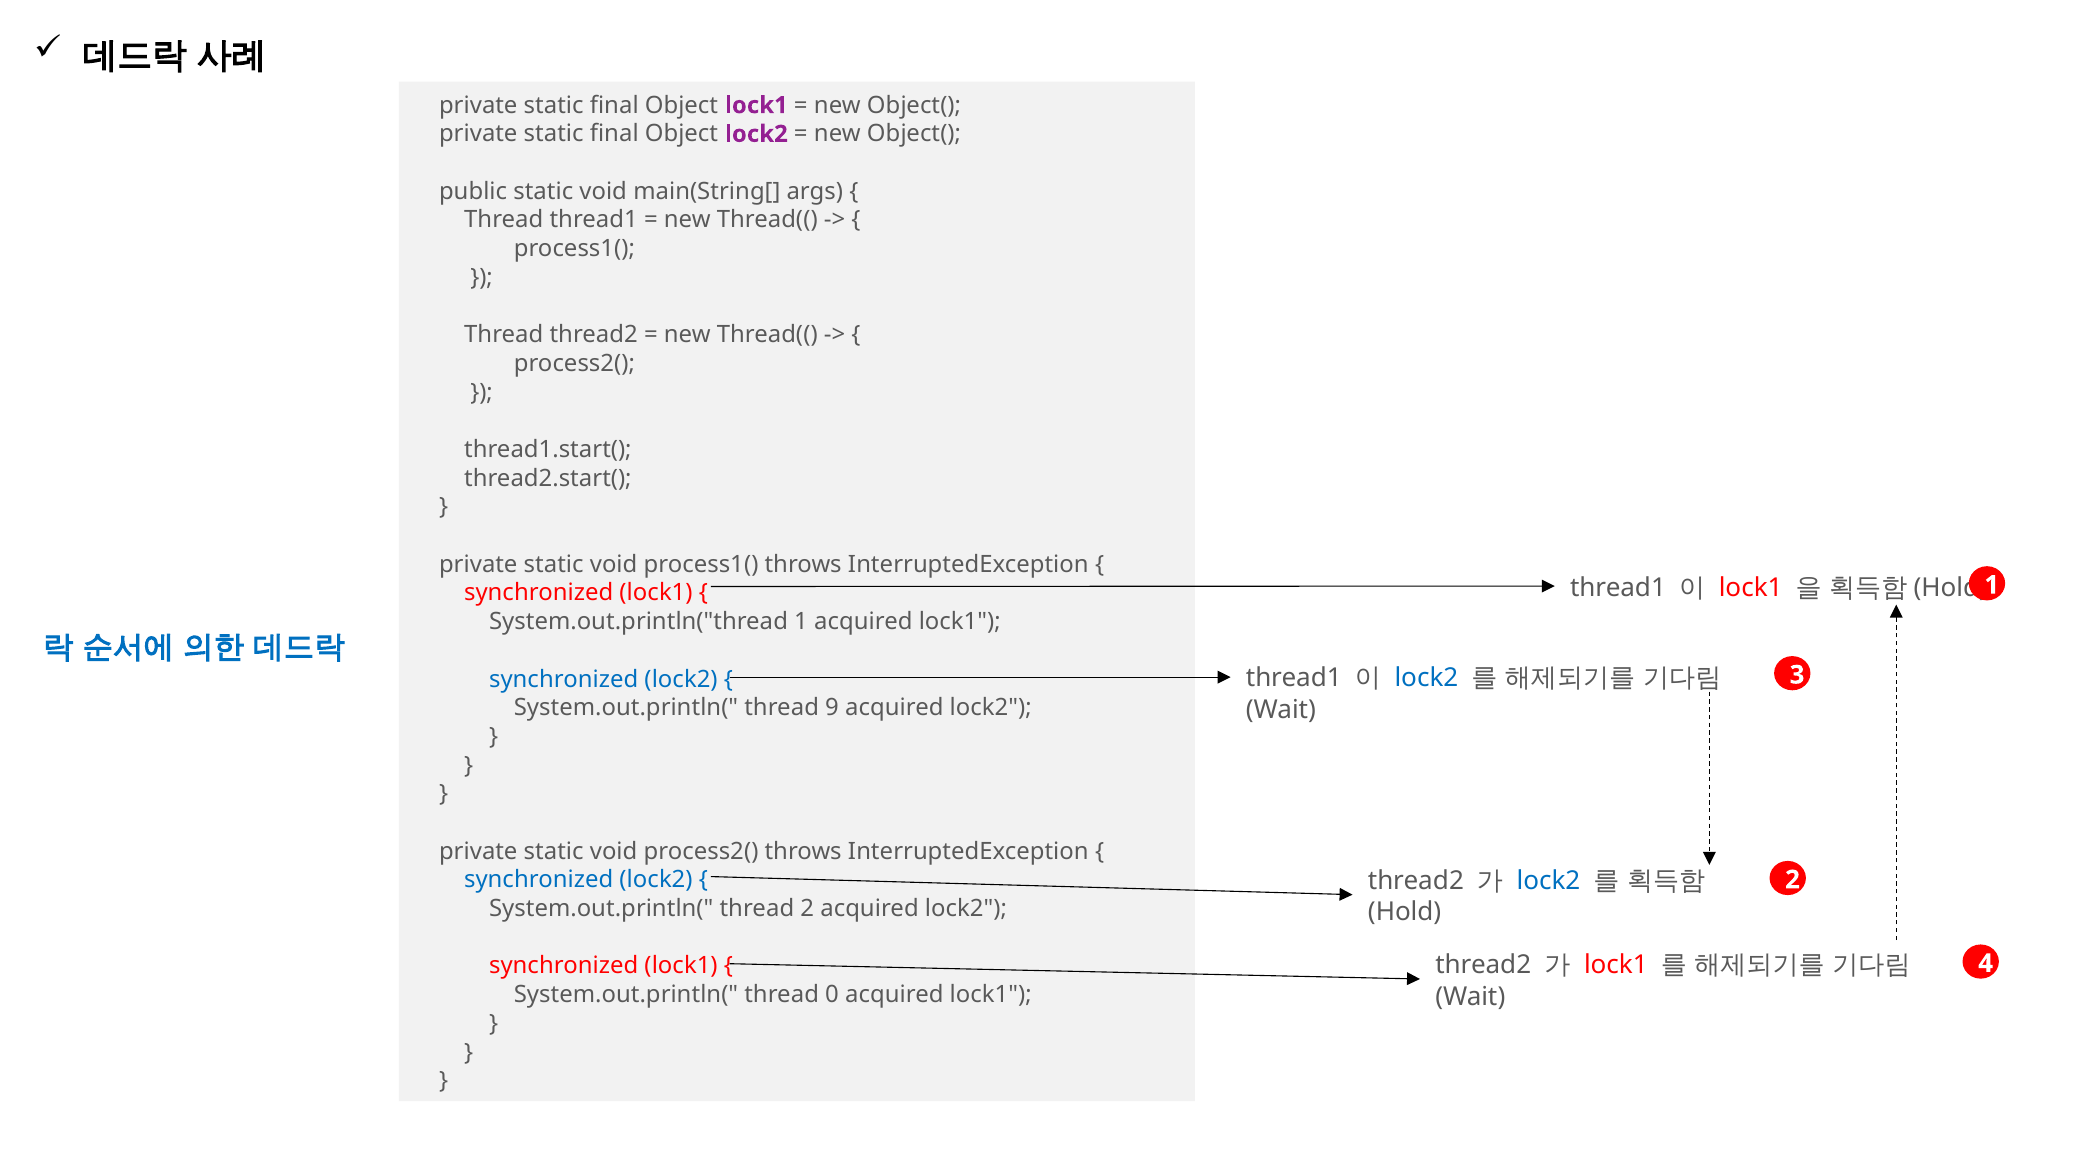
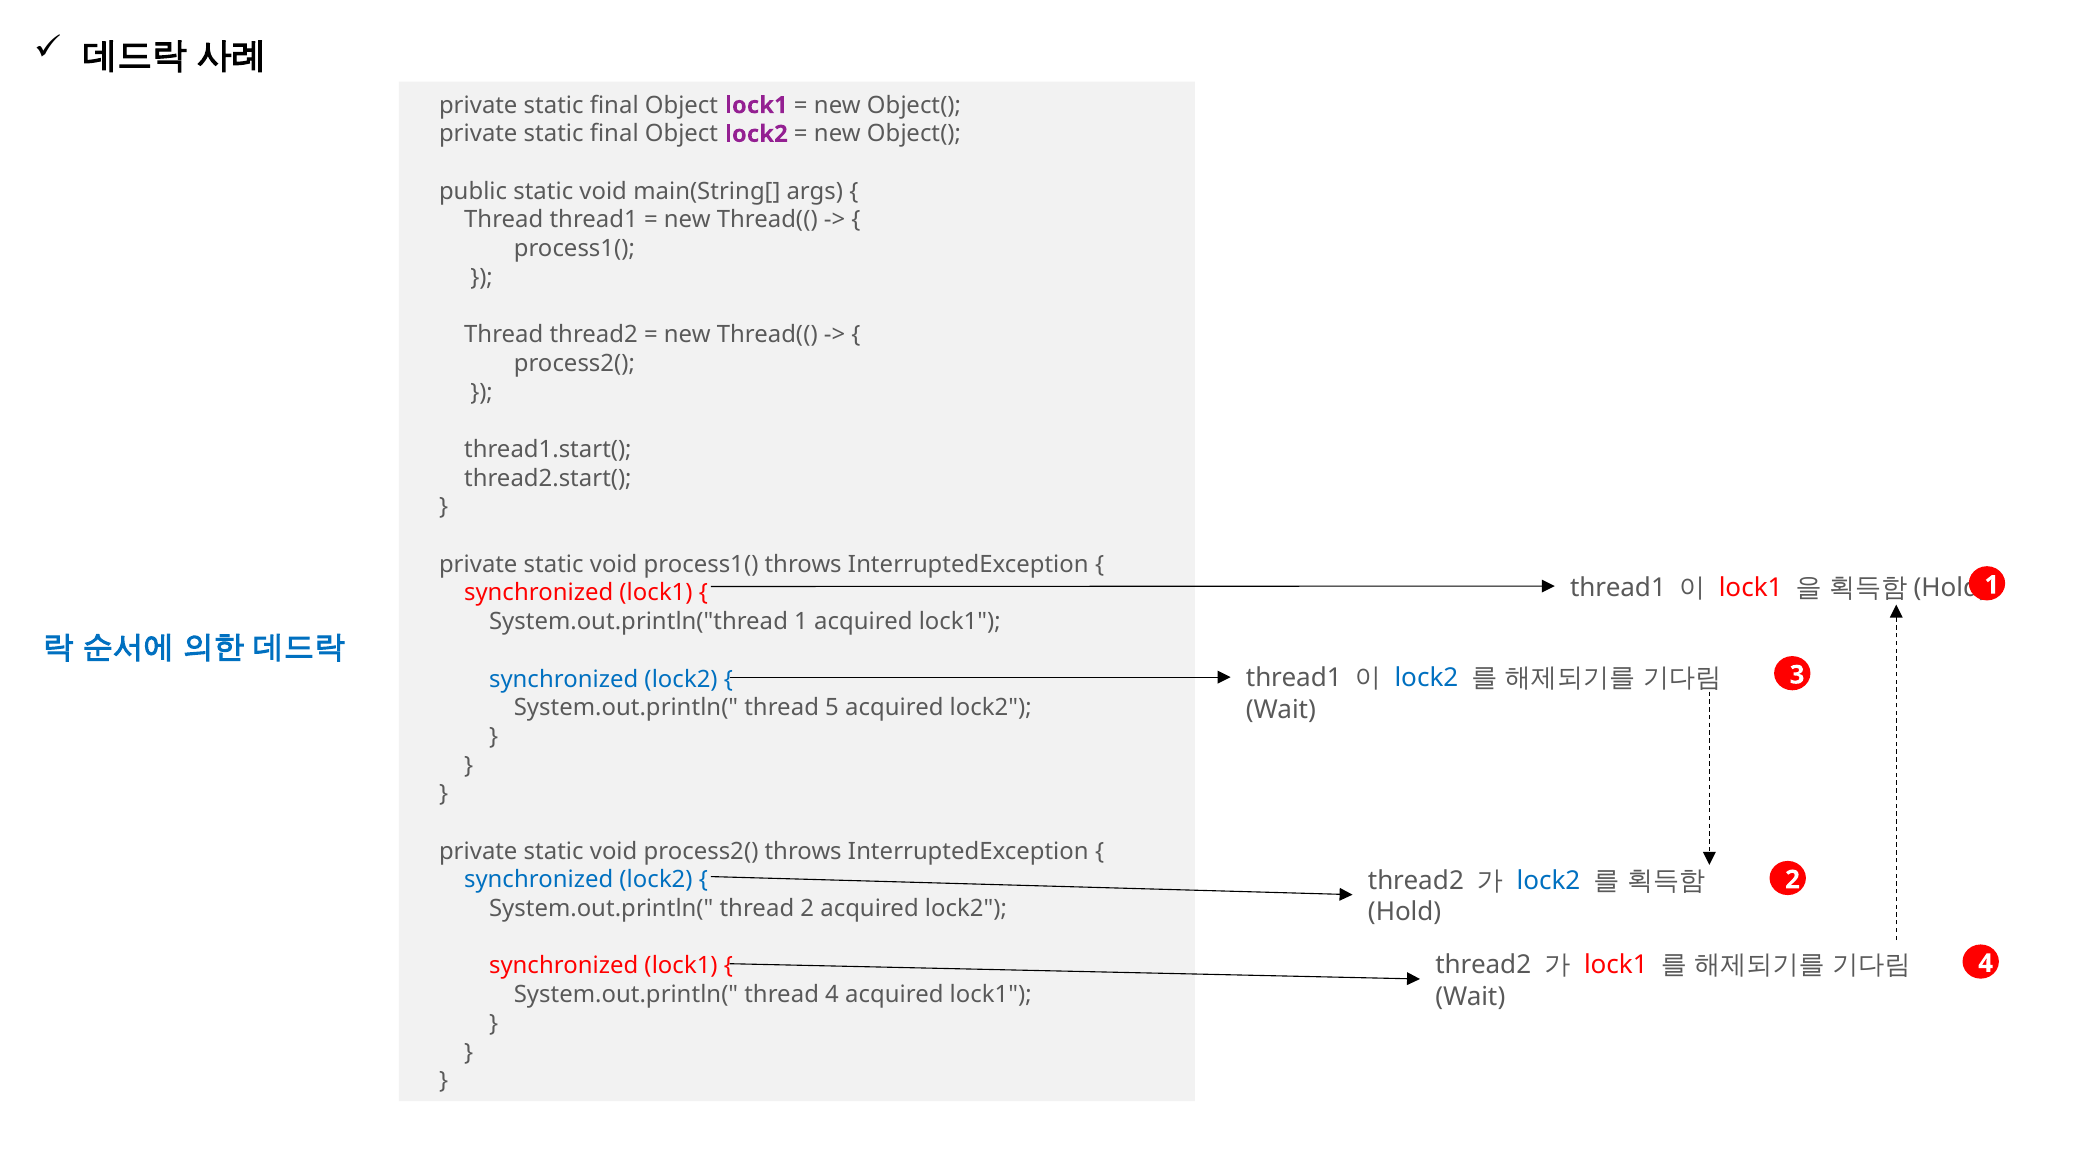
9: 9 -> 5 (832, 708)
thread 0: 0 -> 4 (832, 995)
